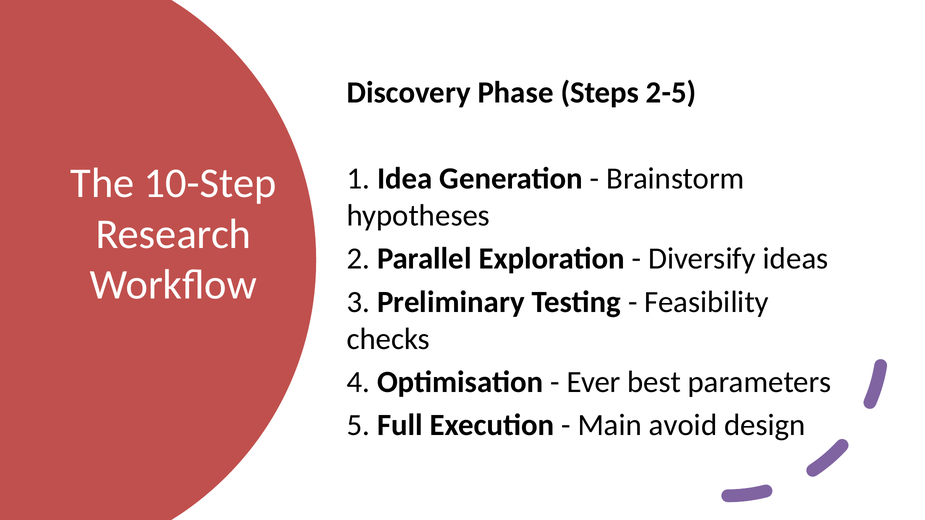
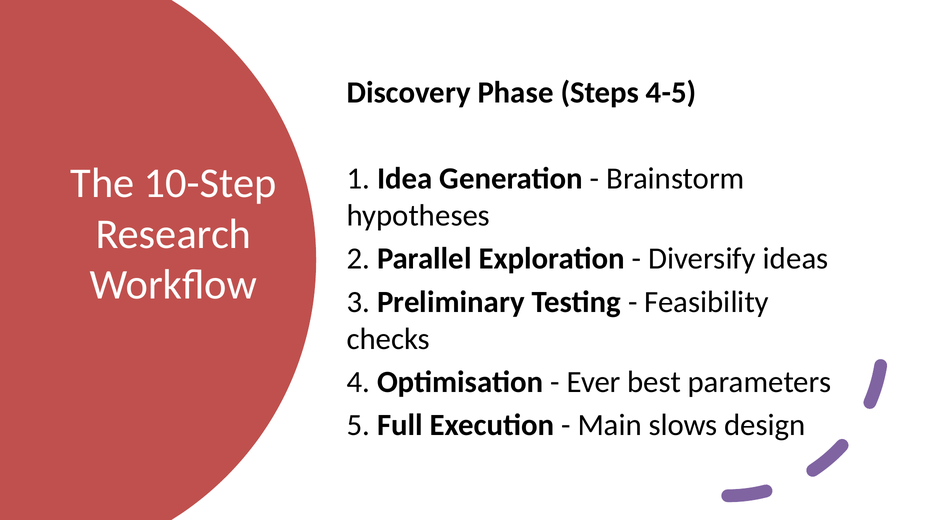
2-5: 2-5 -> 4-5 (671, 92)
avoid: avoid -> slows (683, 425)
